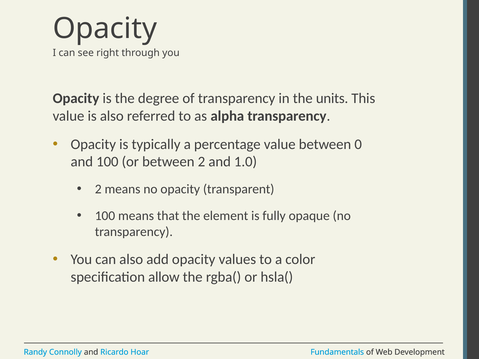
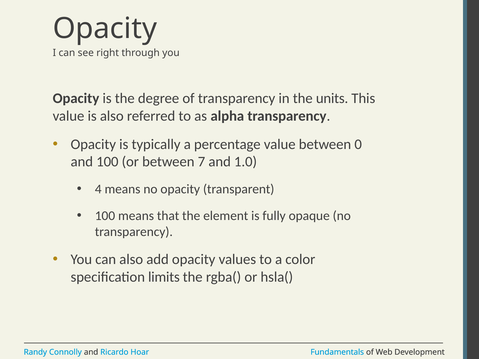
between 2: 2 -> 7 (201, 162)
2: 2 -> 4 (98, 189)
allow: allow -> limits (164, 277)
